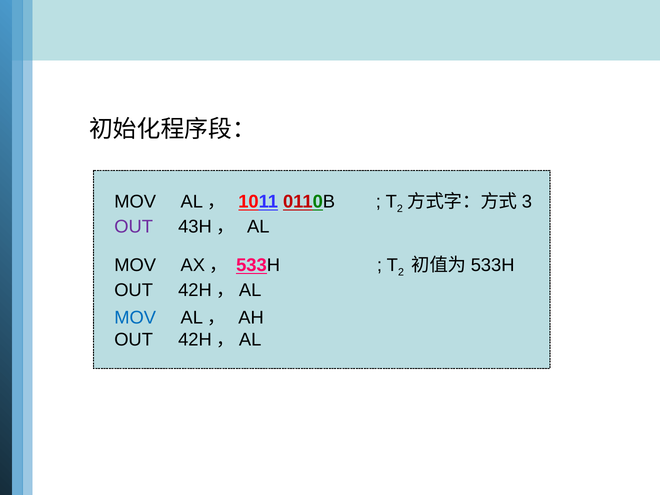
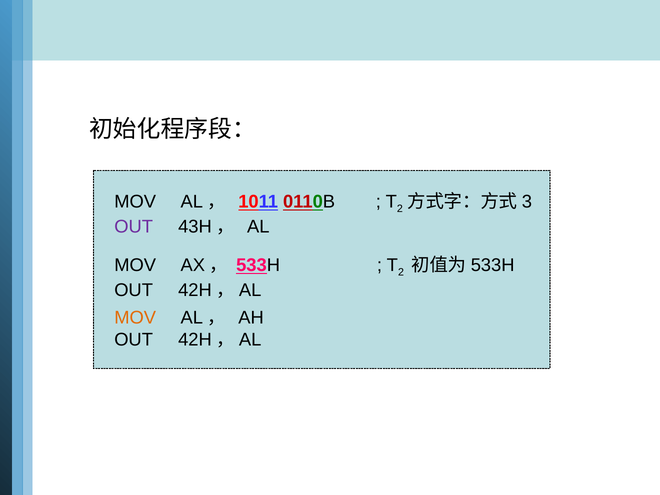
MOV colour: blue -> orange (135, 318)
